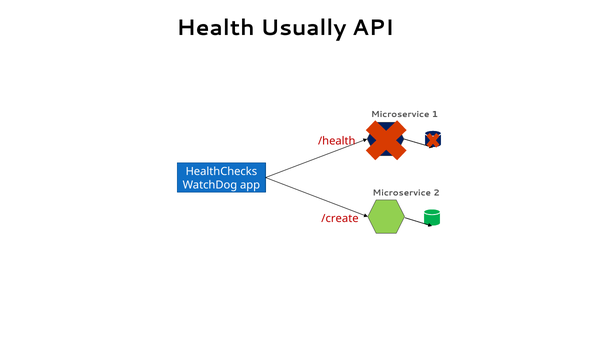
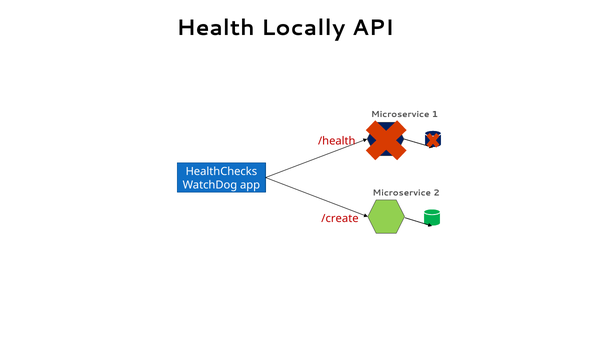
Usually: Usually -> Locally (303, 28)
